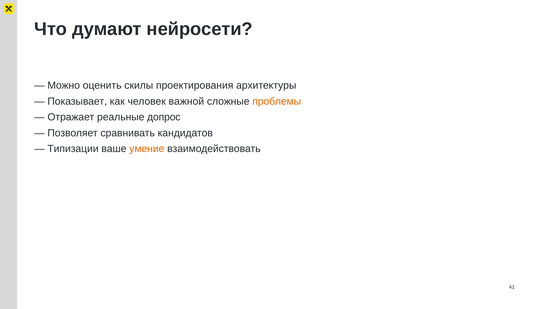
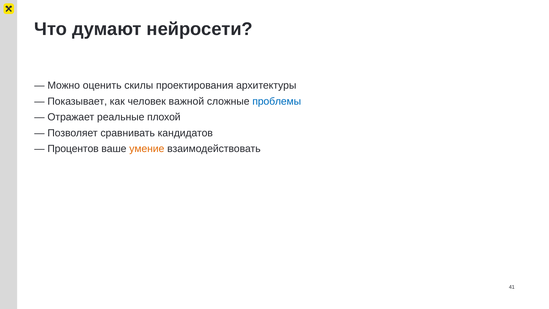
проблемы colour: orange -> blue (277, 101)
допрос: допрос -> плохой (164, 117)
Типизации: Типизации -> Процентов (73, 149)
